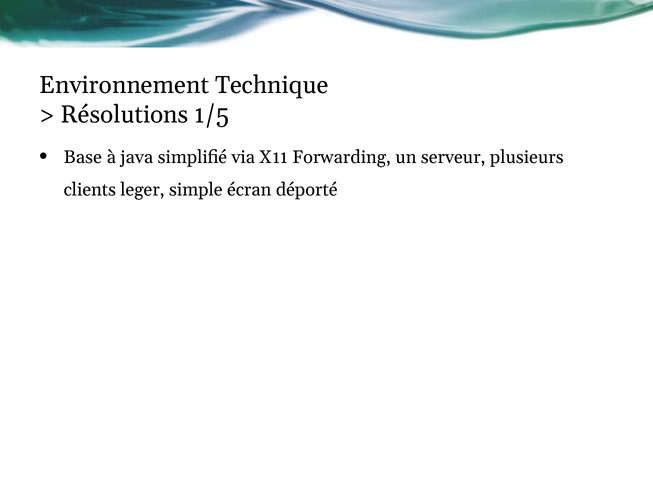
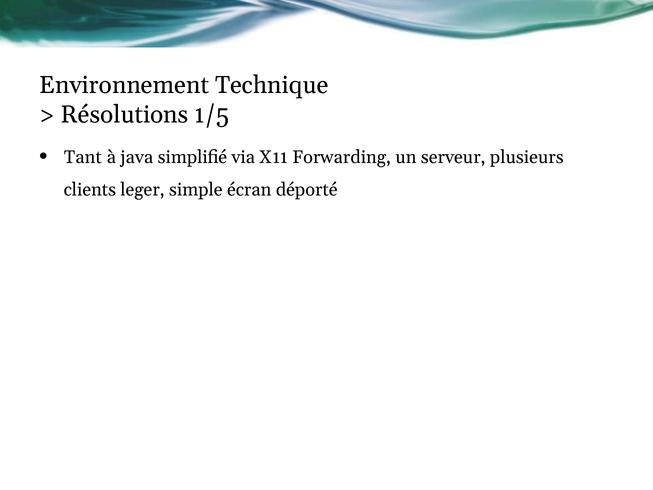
Base: Base -> Tant (83, 157)
